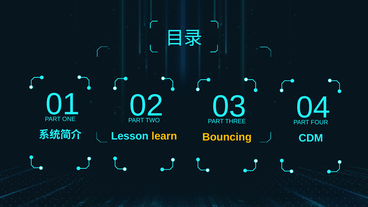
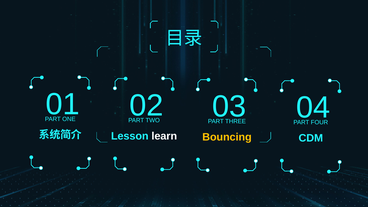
learn colour: yellow -> white (164, 136)
